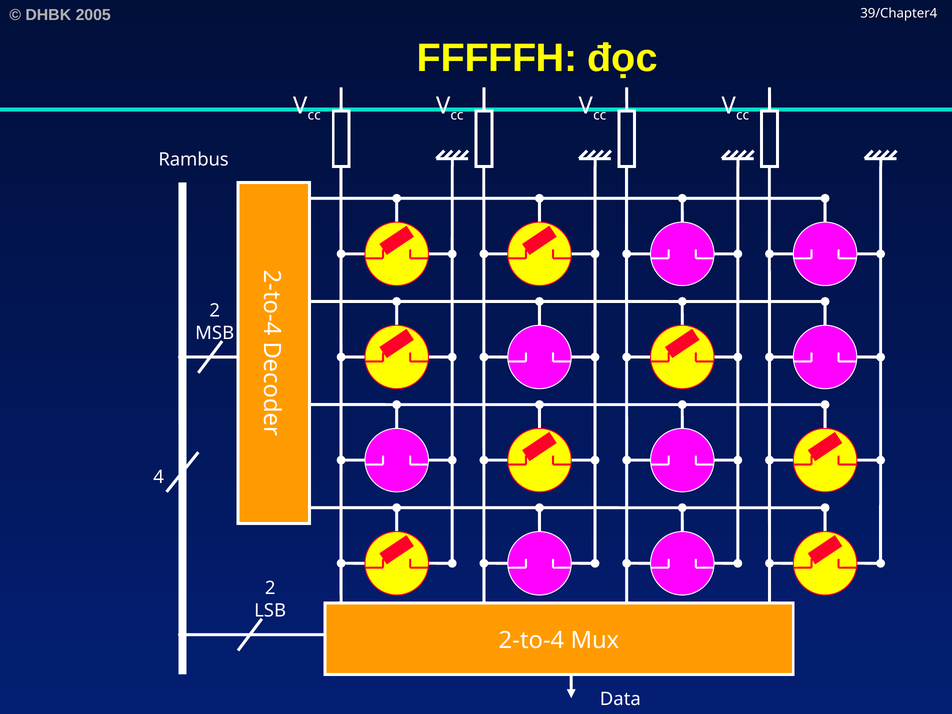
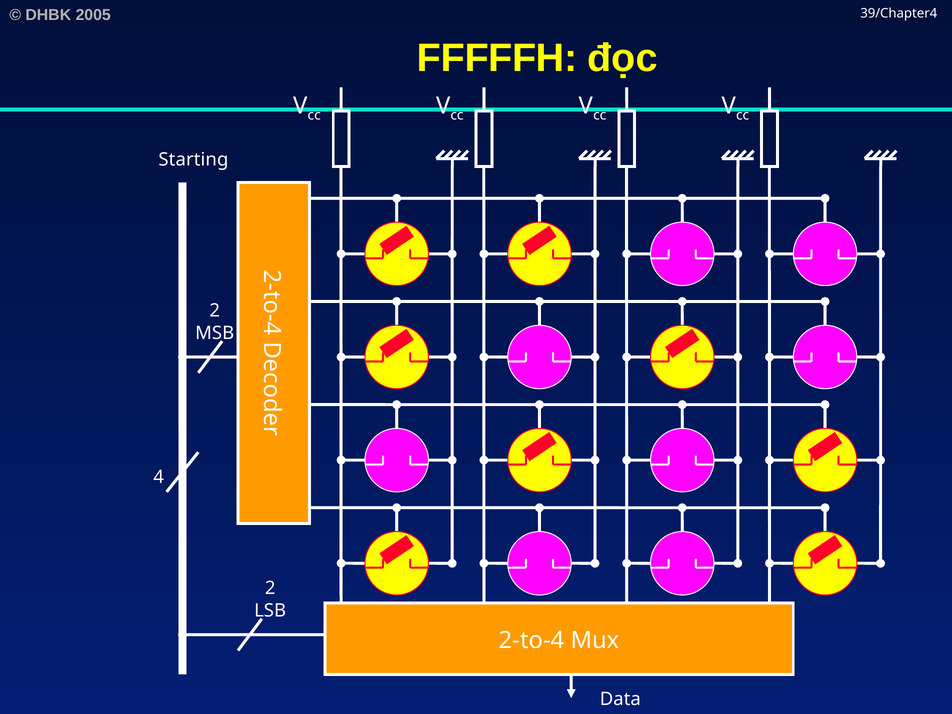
Rambus: Rambus -> Starting (193, 160)
